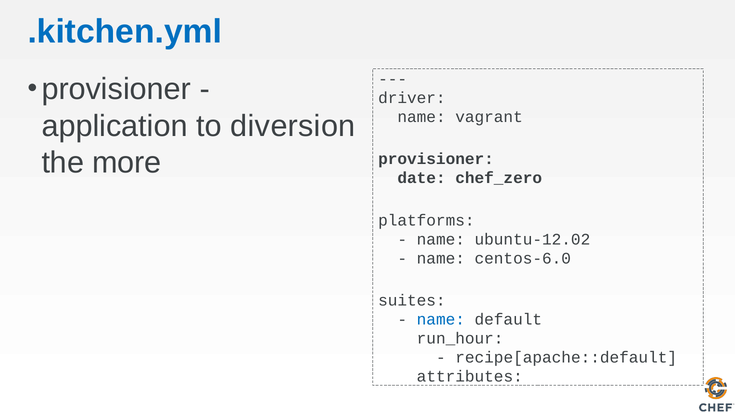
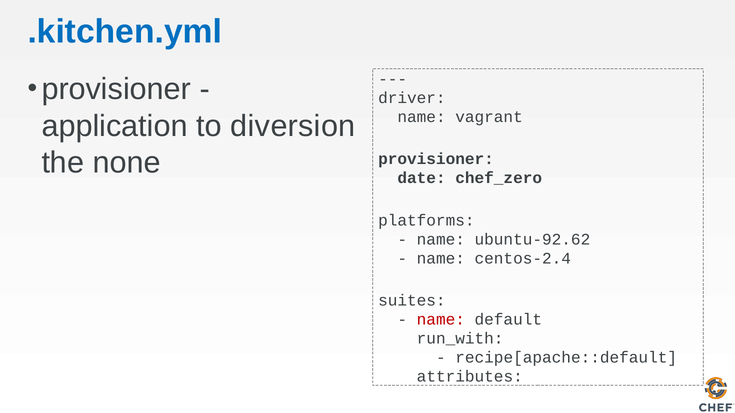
more: more -> none (127, 163)
ubuntu-12.02: ubuntu-12.02 -> ubuntu-92.62 (532, 240)
centos-6.0: centos-6.0 -> centos-2.4 (523, 259)
name colour: blue -> red (441, 320)
run_hour: run_hour -> run_with (460, 339)
